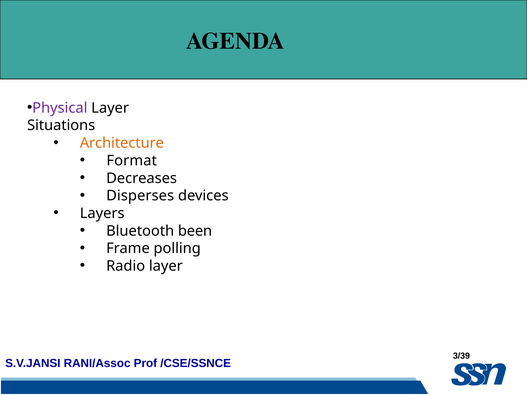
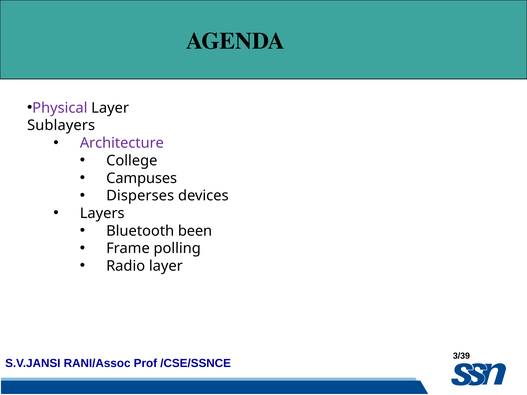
Situations: Situations -> Sublayers (61, 126)
Architecture colour: orange -> purple (122, 143)
Format: Format -> College (132, 161)
Decreases: Decreases -> Campuses (142, 178)
